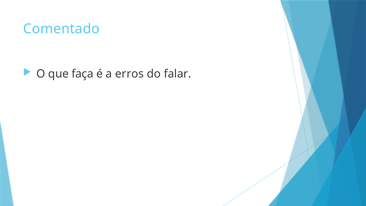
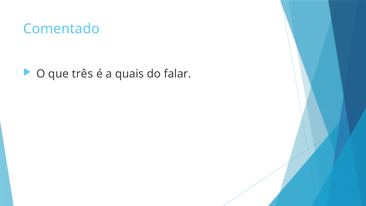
faça: faça -> três (82, 74)
erros: erros -> quais (130, 74)
